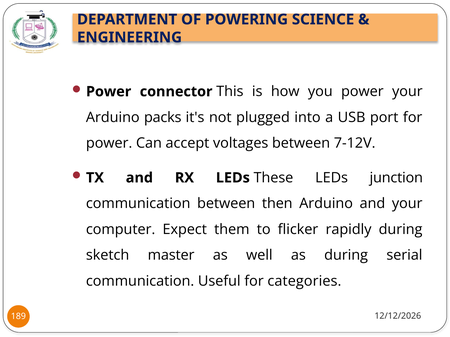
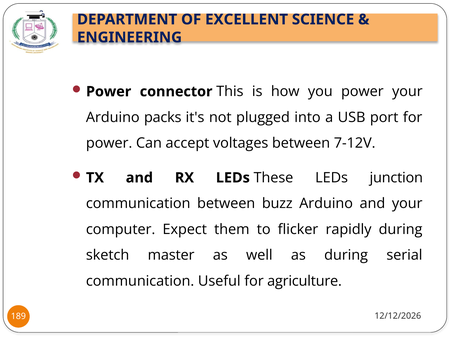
POWERING: POWERING -> EXCELLENT (247, 19)
then: then -> buzz (277, 204)
categories: categories -> agriculture (305, 281)
